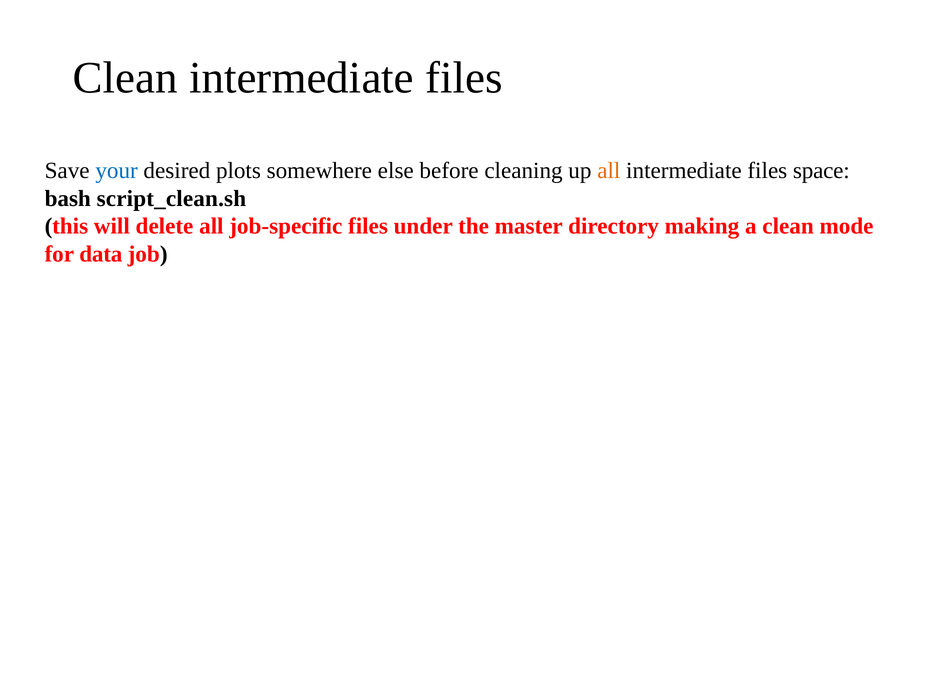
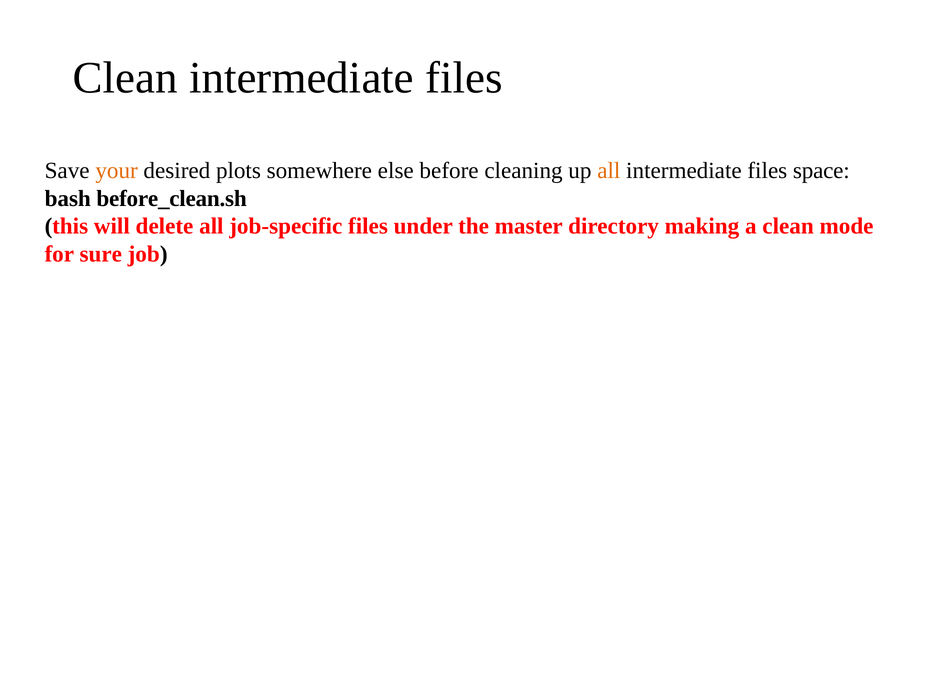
your colour: blue -> orange (117, 171)
script_clean.sh: script_clean.sh -> before_clean.sh (172, 199)
data: data -> sure (101, 254)
